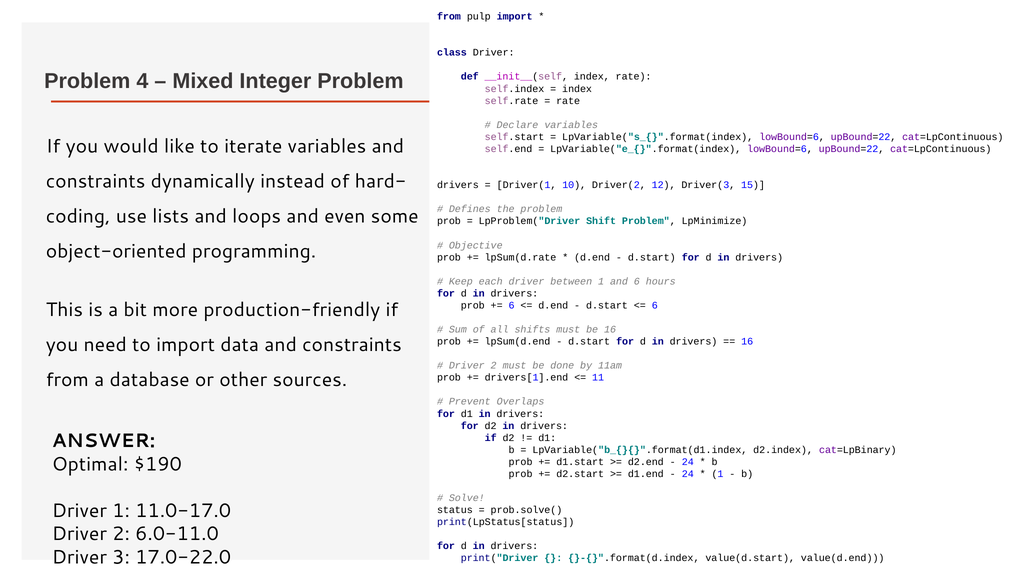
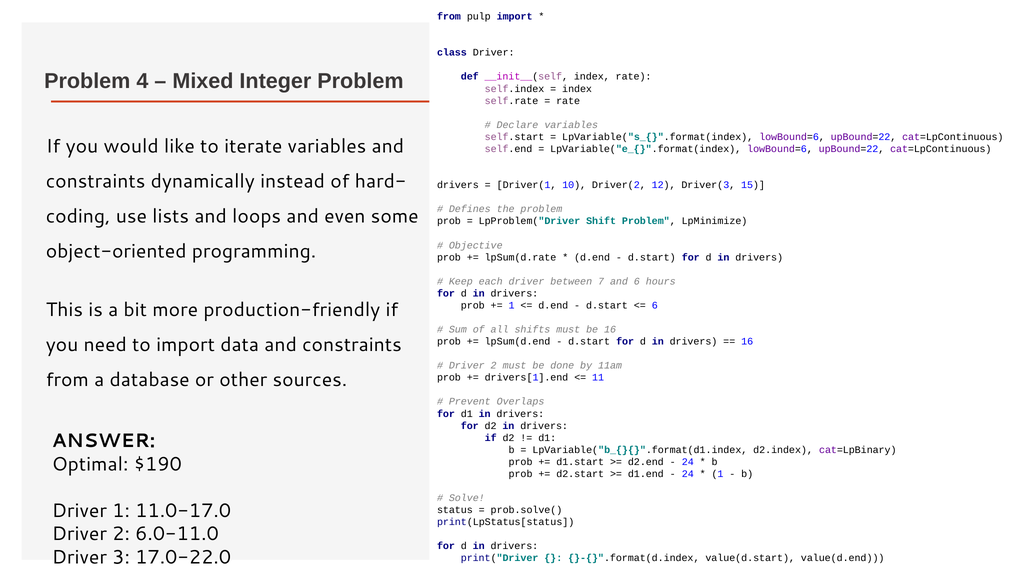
between 1: 1 -> 7 (601, 281)
6: 6 -> 1 (512, 305)
